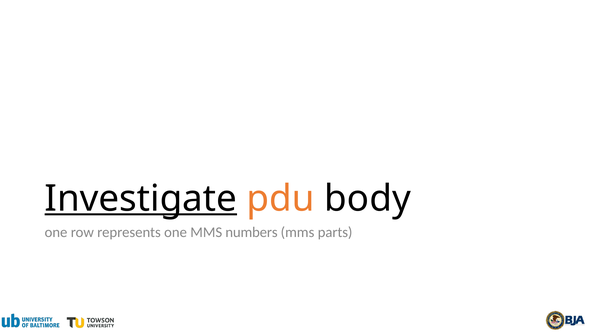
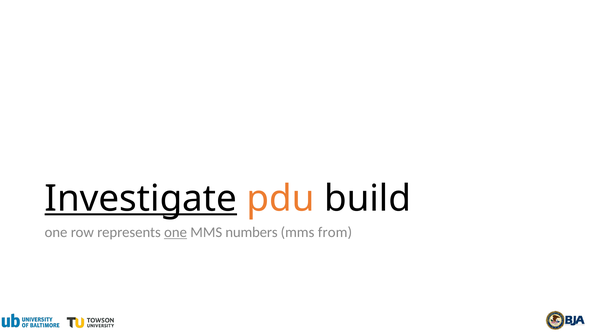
body: body -> build (368, 198)
one underline: none -> present (176, 232)
parts: parts -> from (335, 232)
